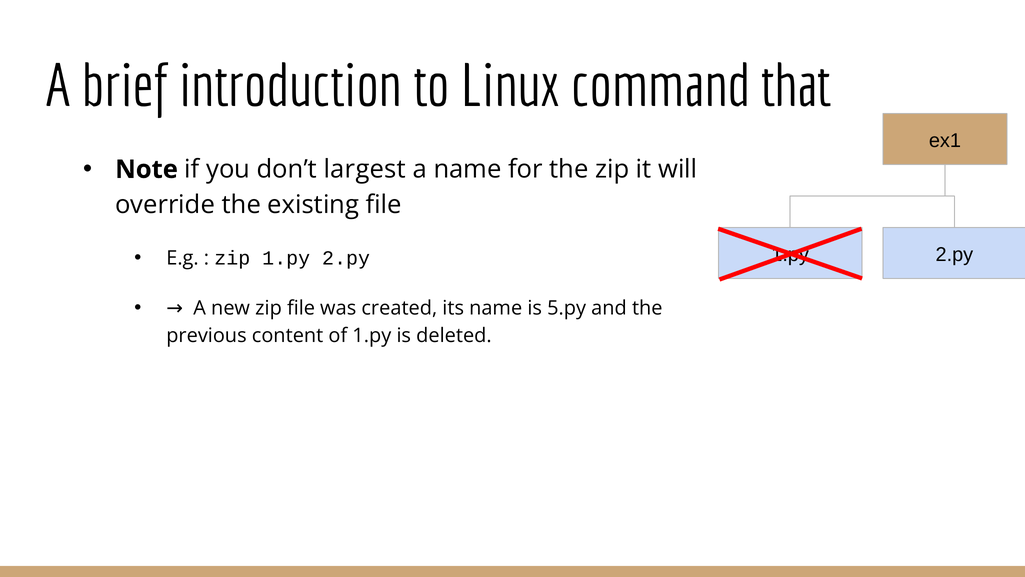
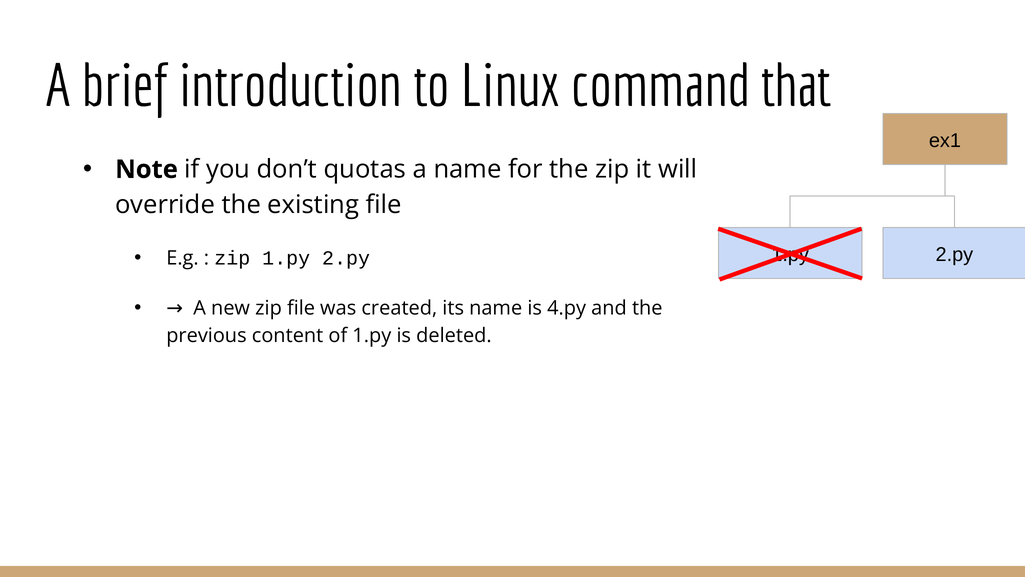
largest: largest -> quotas (365, 169)
5.py: 5.py -> 4.py (567, 308)
